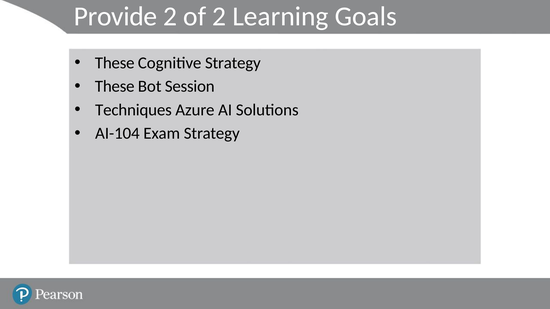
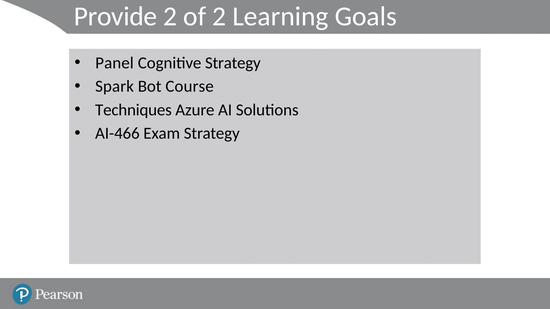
These: These -> Panel (115, 63)
These: These -> Spark (115, 87)
Session: Session -> Course (190, 87)
AI-104: AI-104 -> AI-466 (117, 134)
